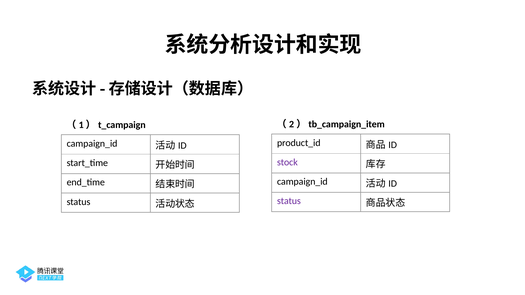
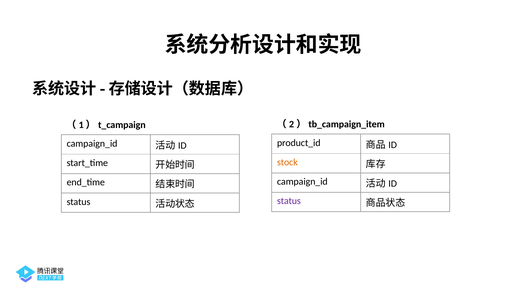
stock colour: purple -> orange (287, 162)
